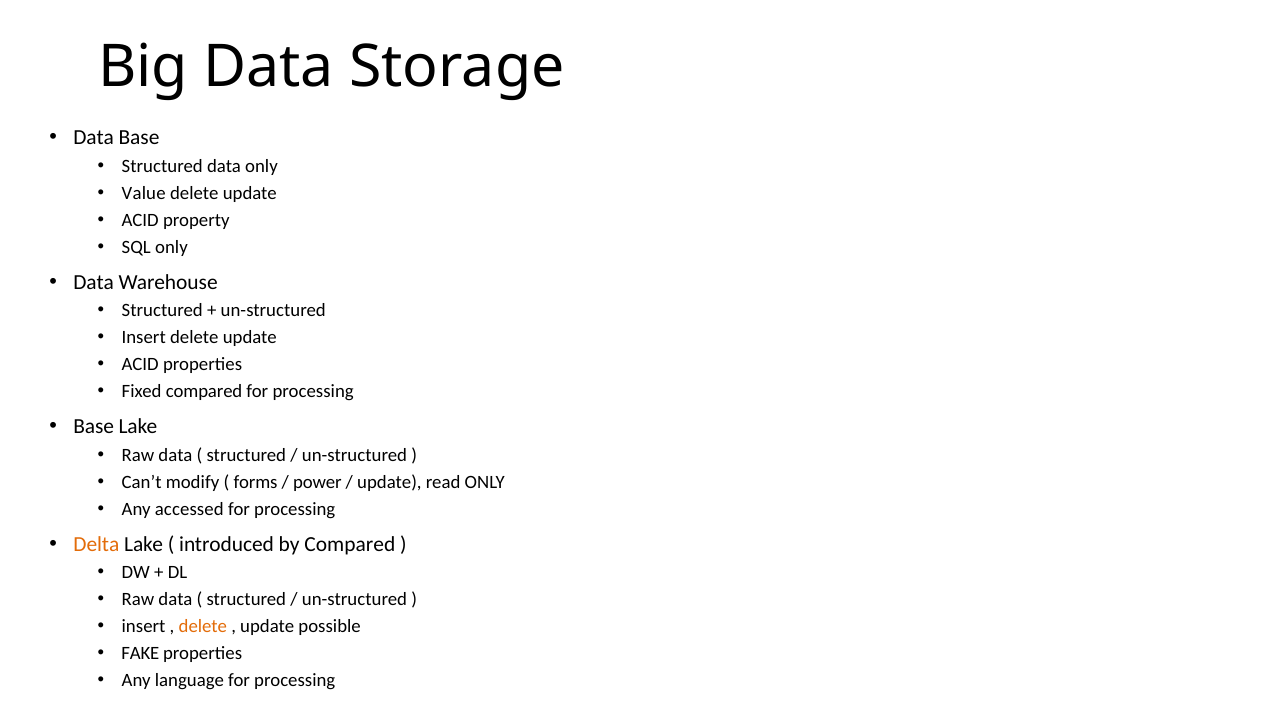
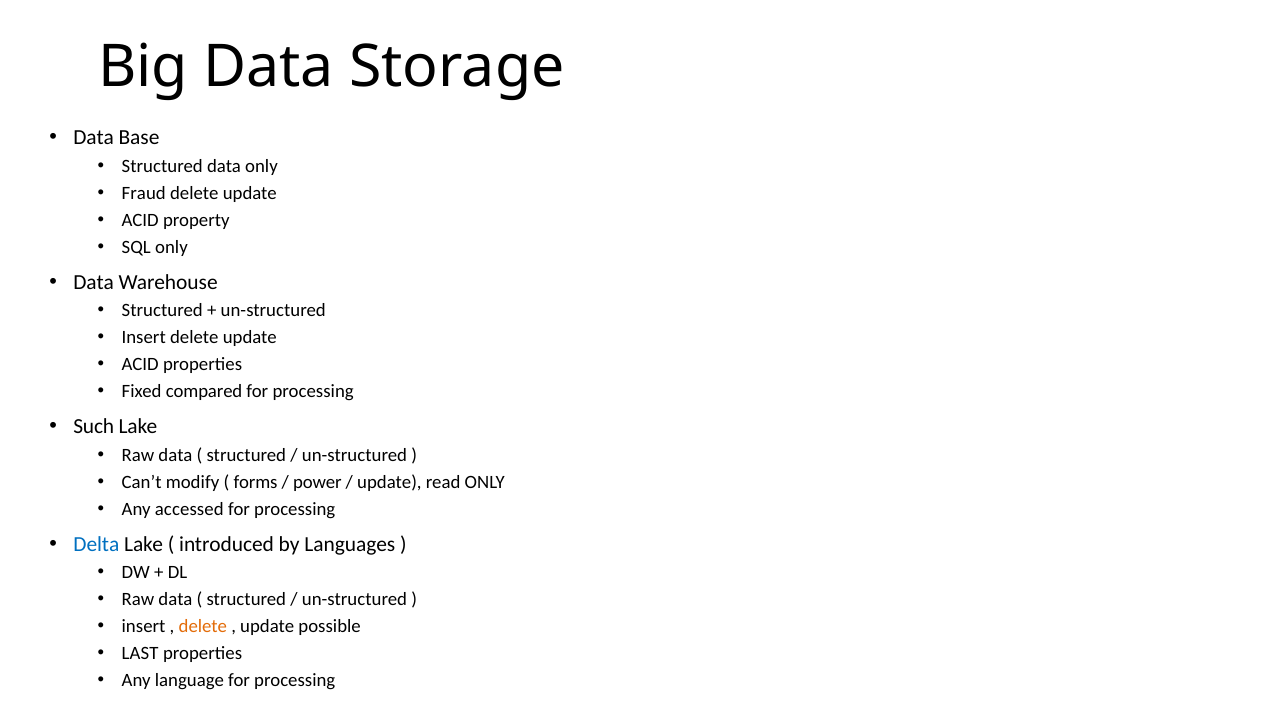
Value: Value -> Fraud (144, 193)
Base: Base -> Such (94, 427)
Delta colour: orange -> blue (96, 544)
by Compared: Compared -> Languages (350, 544)
FAKE: FAKE -> LAST (140, 654)
